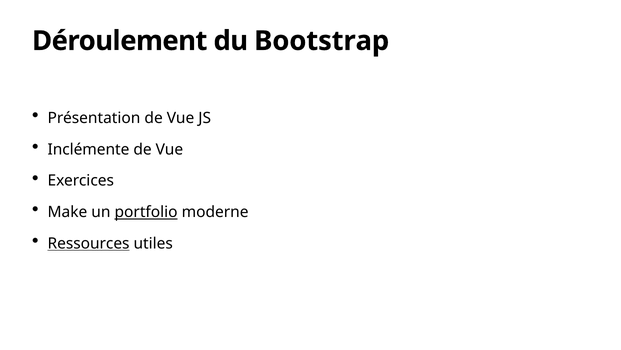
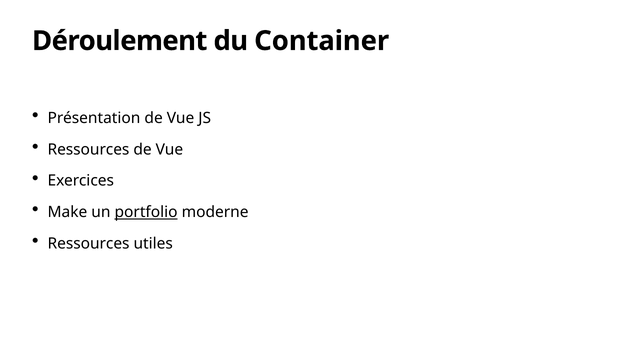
Bootstrap: Bootstrap -> Container (322, 41)
Inclémente: Inclémente -> Ressources (88, 149)
Ressources underline: present -> none (89, 243)
